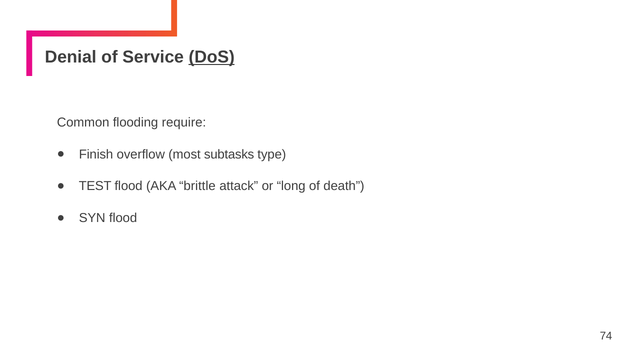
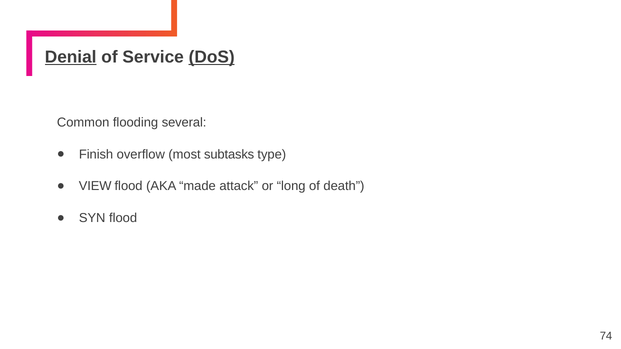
Denial underline: none -> present (71, 57)
require: require -> several (184, 123)
TEST: TEST -> VIEW (95, 186)
brittle: brittle -> made (197, 186)
